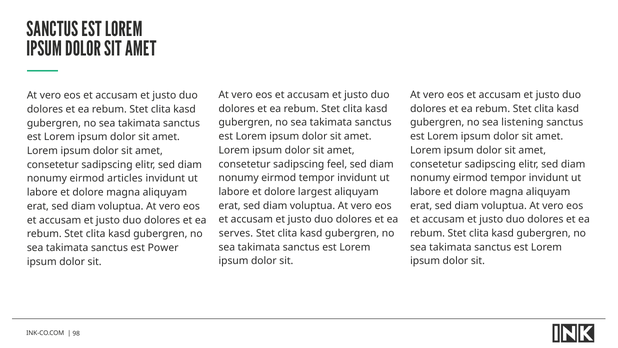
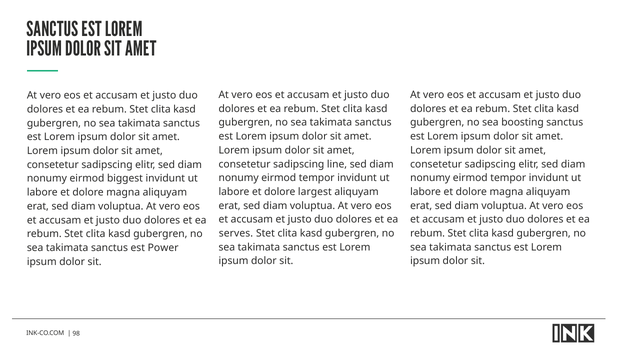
listening: listening -> boosting (523, 122)
feel: feel -> line (337, 164)
articles: articles -> biggest (125, 178)
